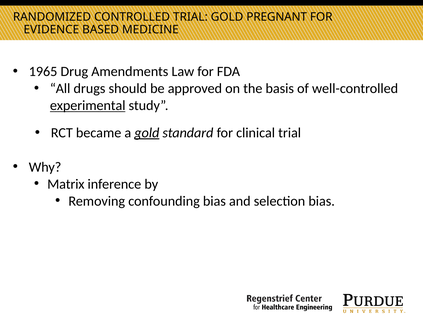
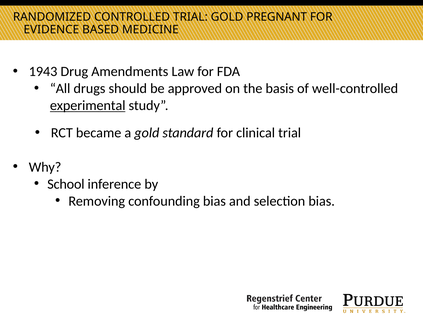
1965: 1965 -> 1943 (43, 71)
gold underline: present -> none (147, 132)
Matrix: Matrix -> School (66, 184)
